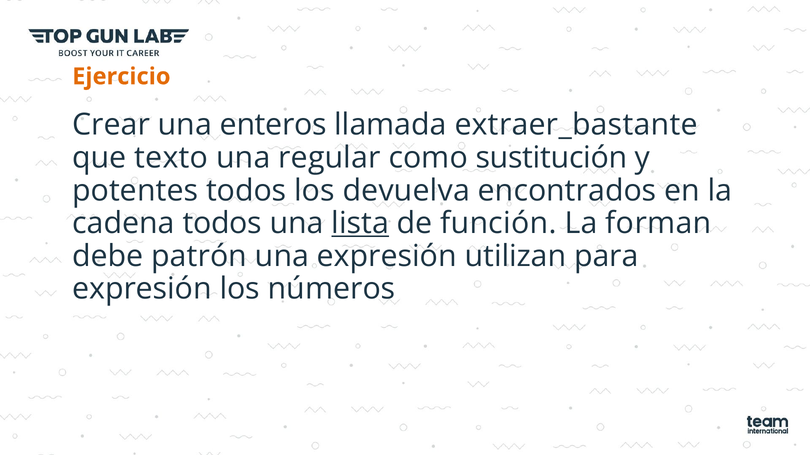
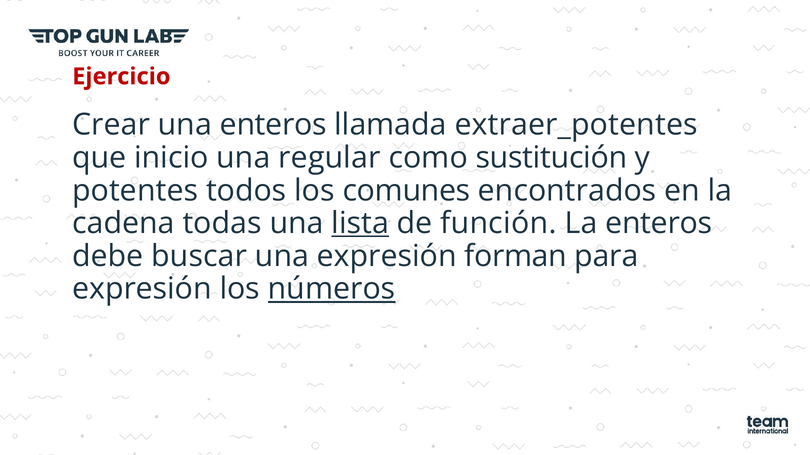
Ejercicio colour: orange -> red (121, 77)
extraer_bastante: extraer_bastante -> extraer_potentes (576, 125)
texto: texto -> inicio (171, 158)
devuelva: devuelva -> comunes (406, 191)
cadena todos: todos -> todas (222, 224)
La forman: forman -> enteros (659, 224)
patrón: patrón -> buscar (199, 256)
utilizan: utilizan -> forman (516, 256)
números underline: none -> present (332, 289)
